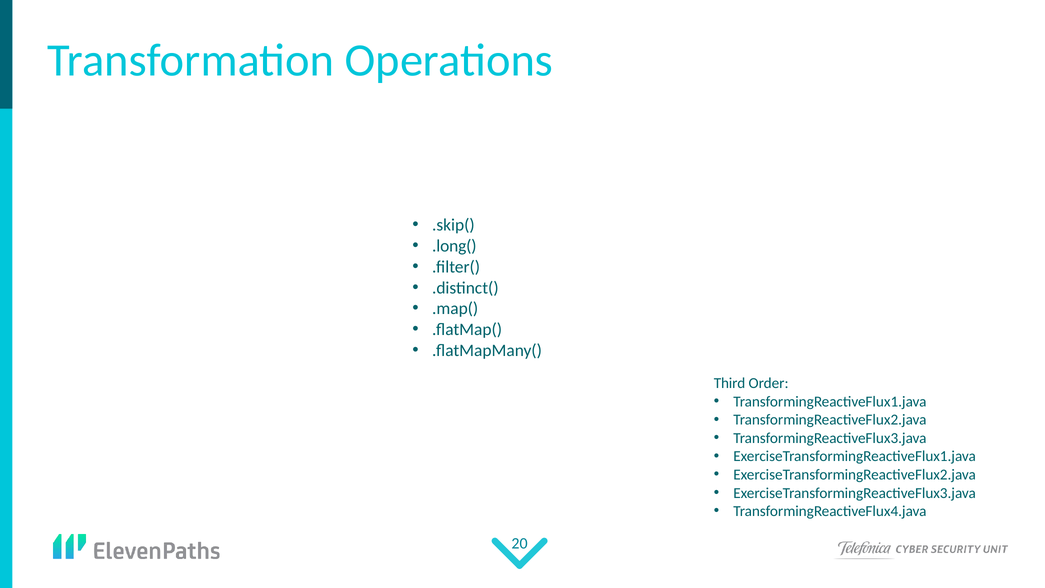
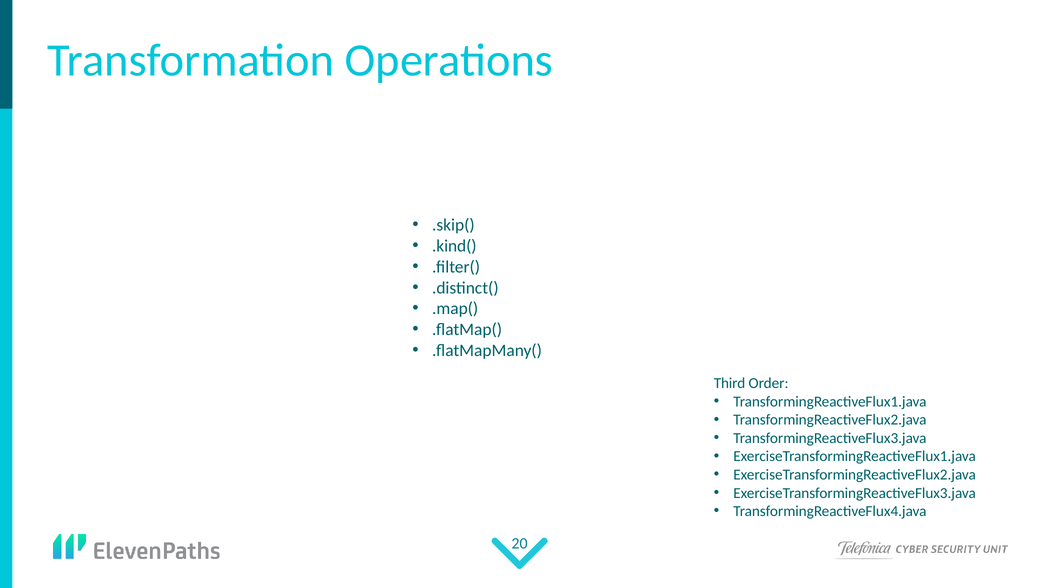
.long(: .long( -> .kind( (454, 246)
